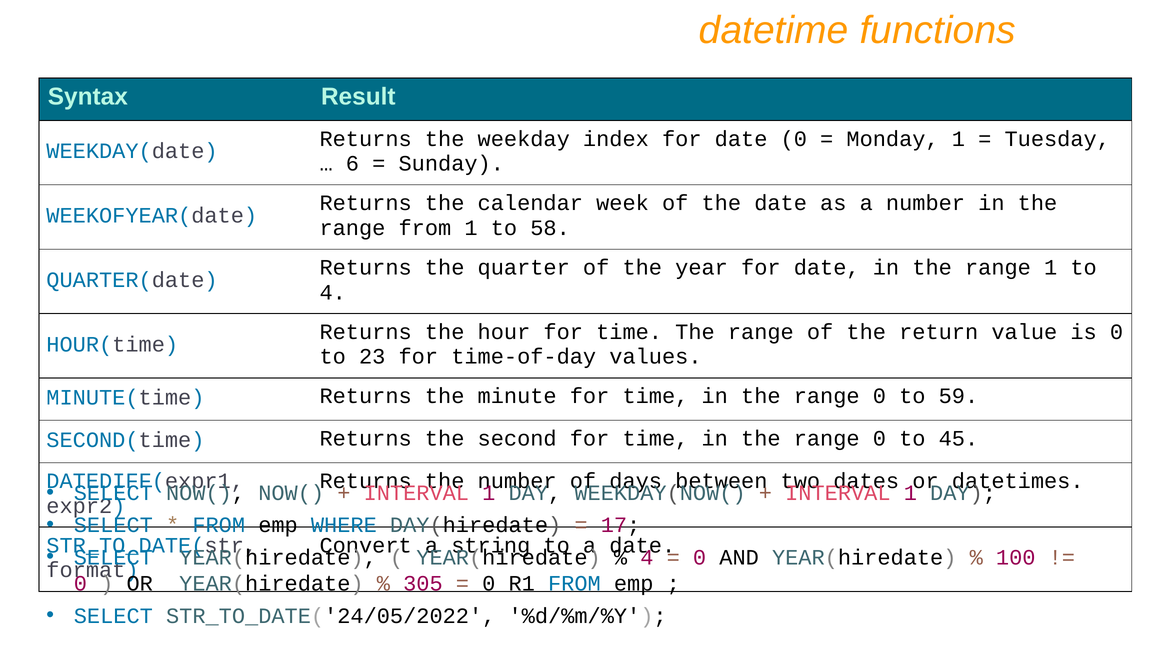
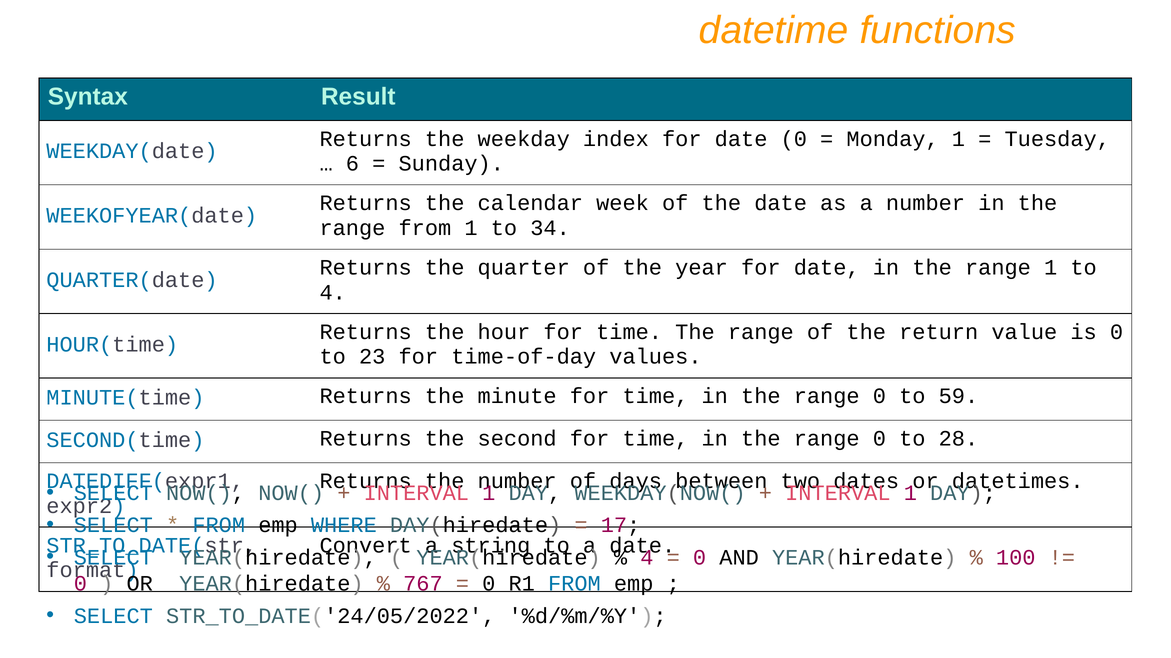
58: 58 -> 34 (550, 228)
45: 45 -> 28 (958, 439)
305: 305 -> 767 (423, 584)
